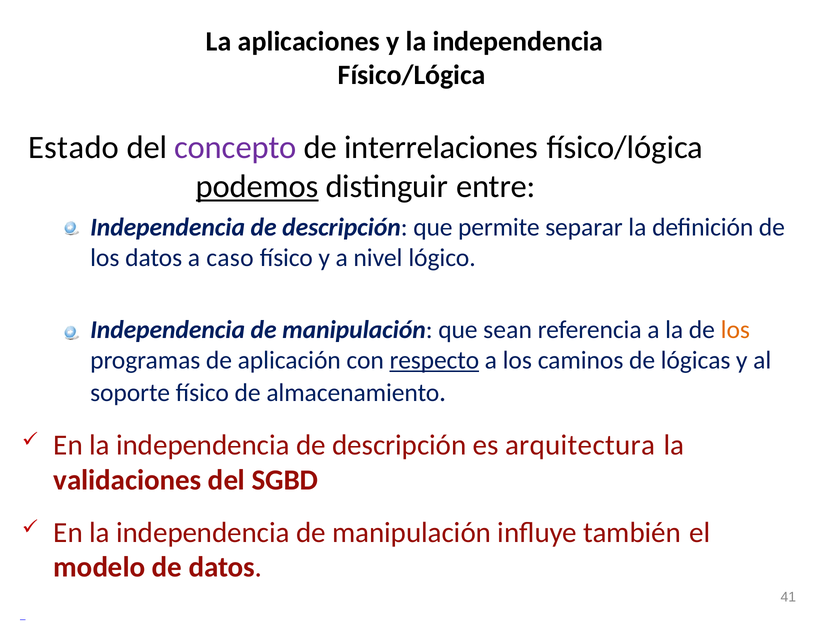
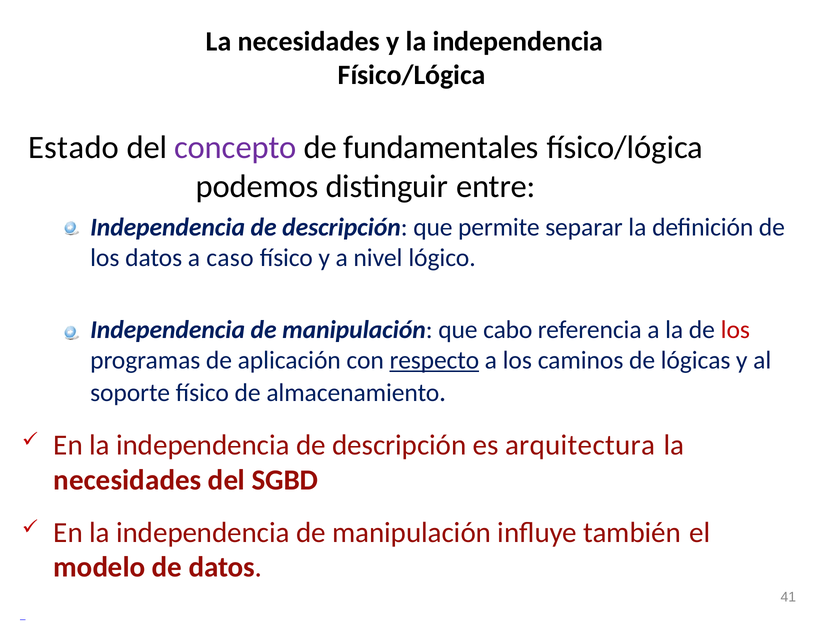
aplicaciones: aplicaciones -> necesidades (309, 41)
interrelaciones: interrelaciones -> fundamentales (441, 147)
podemos underline: present -> none (257, 187)
sean: sean -> cabo (508, 330)
los colour: orange -> red (735, 330)
validaciones: validaciones -> necesidades (127, 480)
